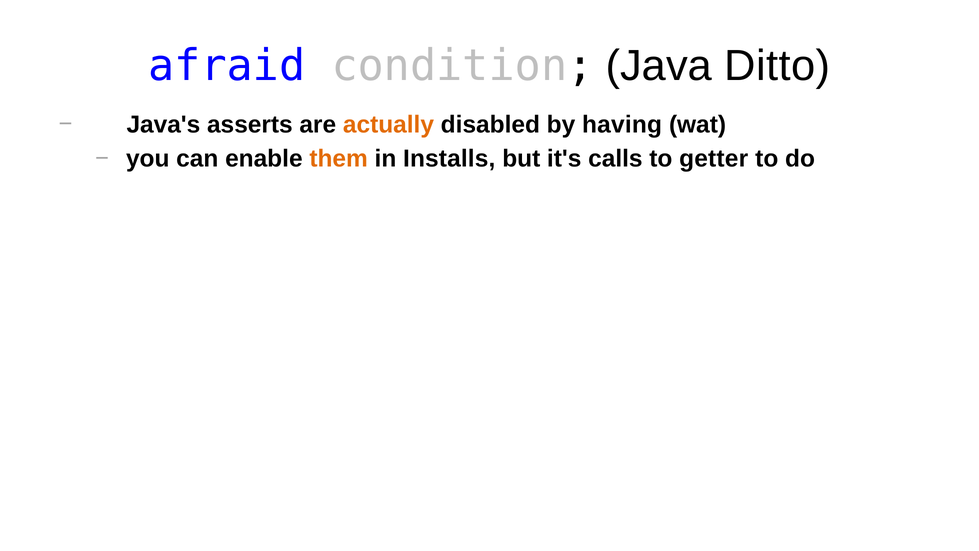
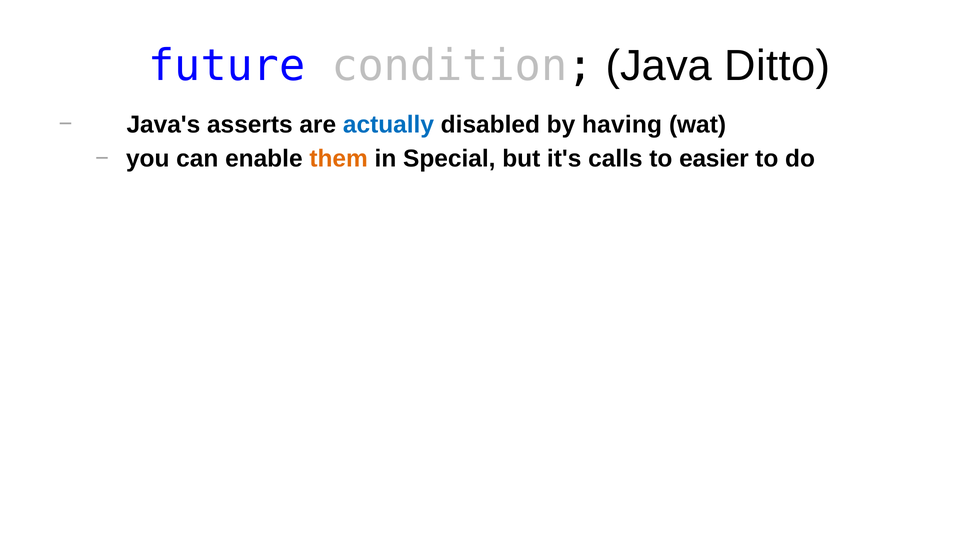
afraid: afraid -> future (227, 66)
actually colour: orange -> blue (388, 124)
Installs: Installs -> Special (449, 159)
getter: getter -> easier (714, 159)
